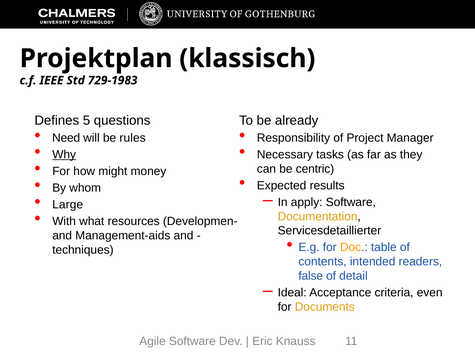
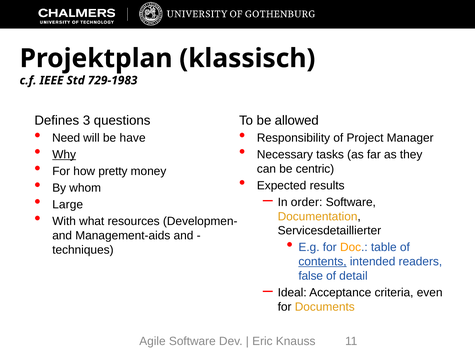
5: 5 -> 3 (87, 120)
already: already -> allowed (297, 120)
rules: rules -> have (133, 138)
might: might -> pretty (113, 171)
apply: apply -> order (307, 202)
contents underline: none -> present (323, 261)
